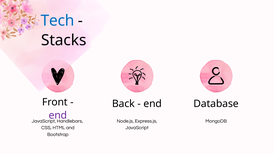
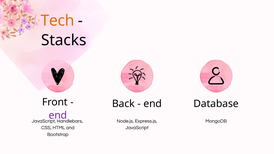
Tech colour: blue -> orange (58, 21)
